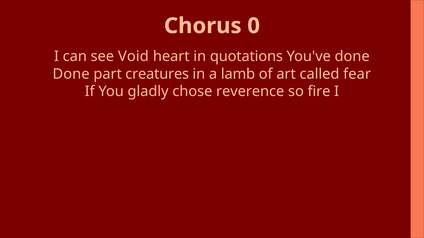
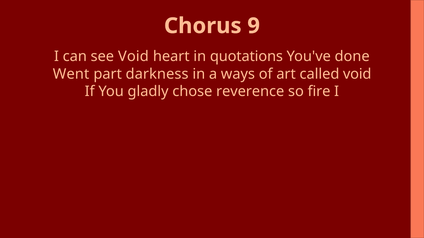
0: 0 -> 9 (254, 26)
Done: Done -> Went (71, 74)
creatures: creatures -> darkness (157, 74)
lamb: lamb -> ways (238, 74)
called fear: fear -> void (357, 74)
